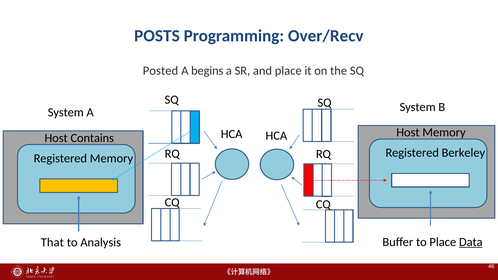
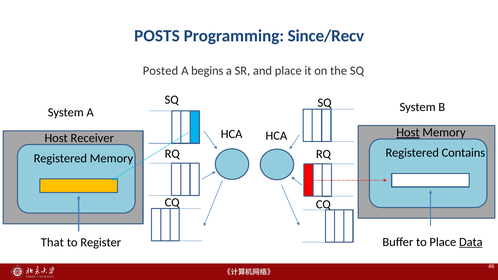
Over/Recv: Over/Recv -> Since/Recv (326, 36)
Host underline: none -> present (408, 133)
Contains: Contains -> Receiver (92, 138)
Berkeley: Berkeley -> Contains (463, 153)
Analysis: Analysis -> Register (101, 243)
